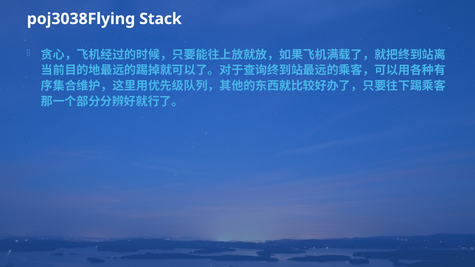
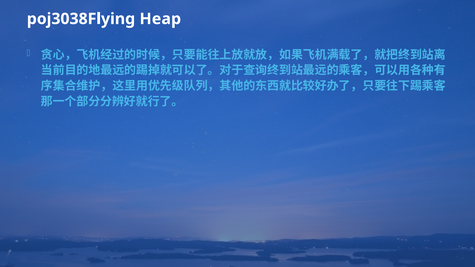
Stack: Stack -> Heap (160, 19)
